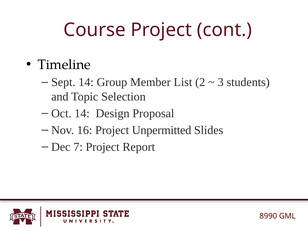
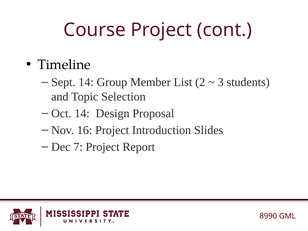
Unpermitted: Unpermitted -> Introduction (162, 130)
